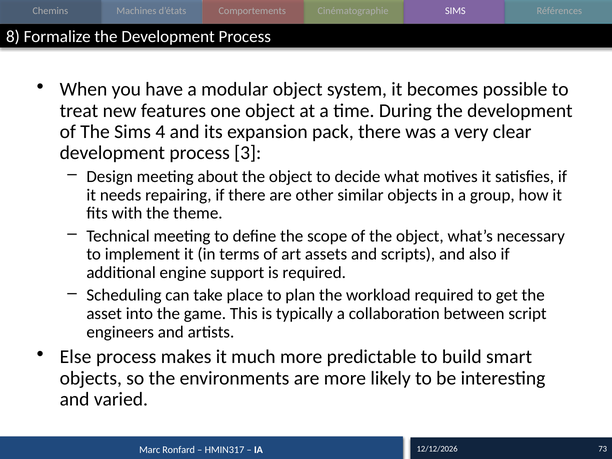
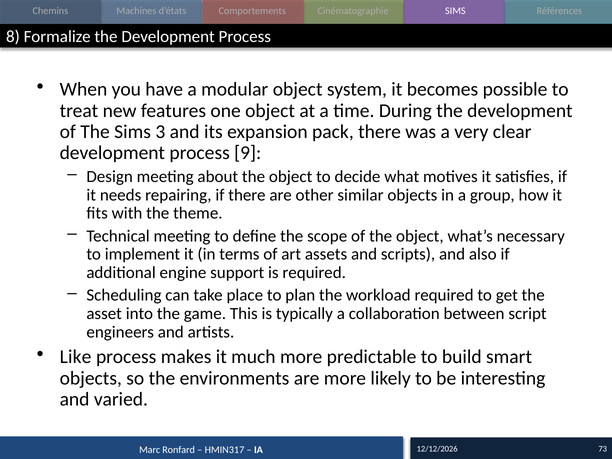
4: 4 -> 3 (160, 132)
3: 3 -> 9 (248, 153)
Else: Else -> Like (76, 357)
